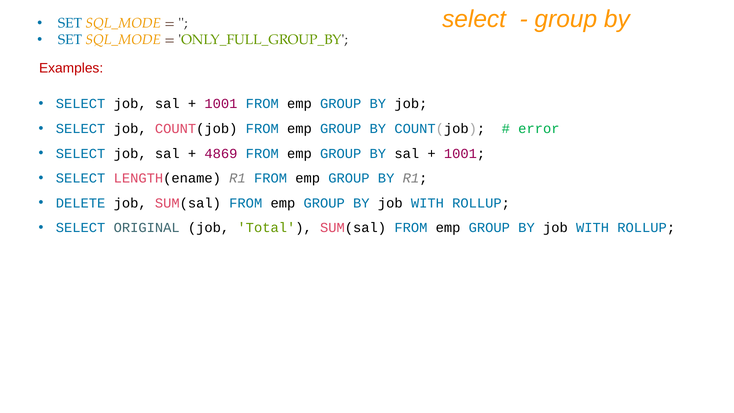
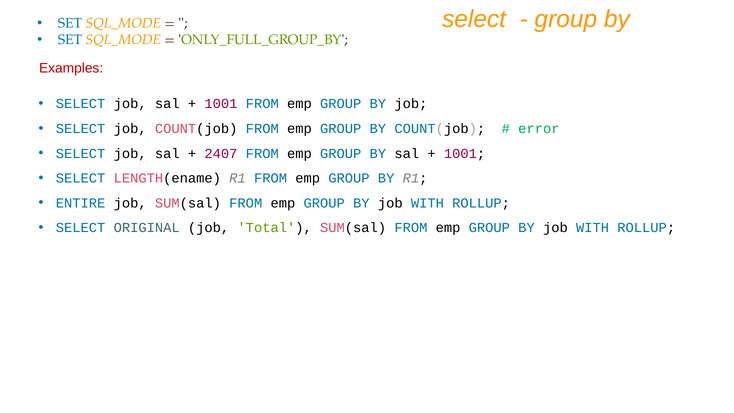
4869: 4869 -> 2407 (221, 153)
DELETE: DELETE -> ENTIRE (81, 203)
